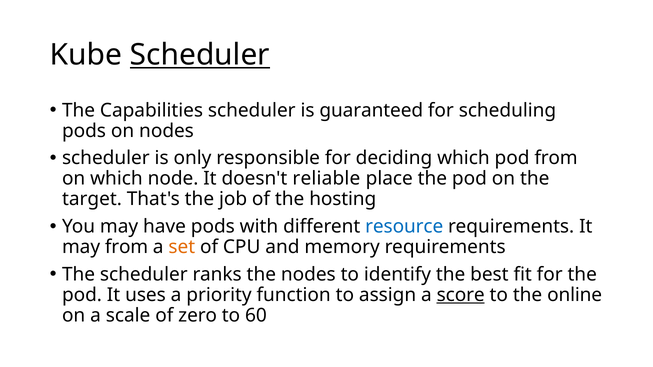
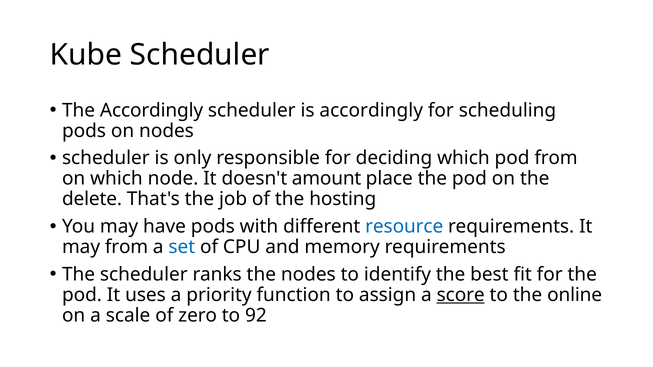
Scheduler underline: present -> none (200, 55)
The Capabilities: Capabilities -> Accordingly (152, 110)
is guaranteed: guaranteed -> accordingly (371, 110)
reliable: reliable -> amount (327, 179)
target: target -> delete (92, 199)
set colour: orange -> blue (182, 247)
60: 60 -> 92 (256, 316)
